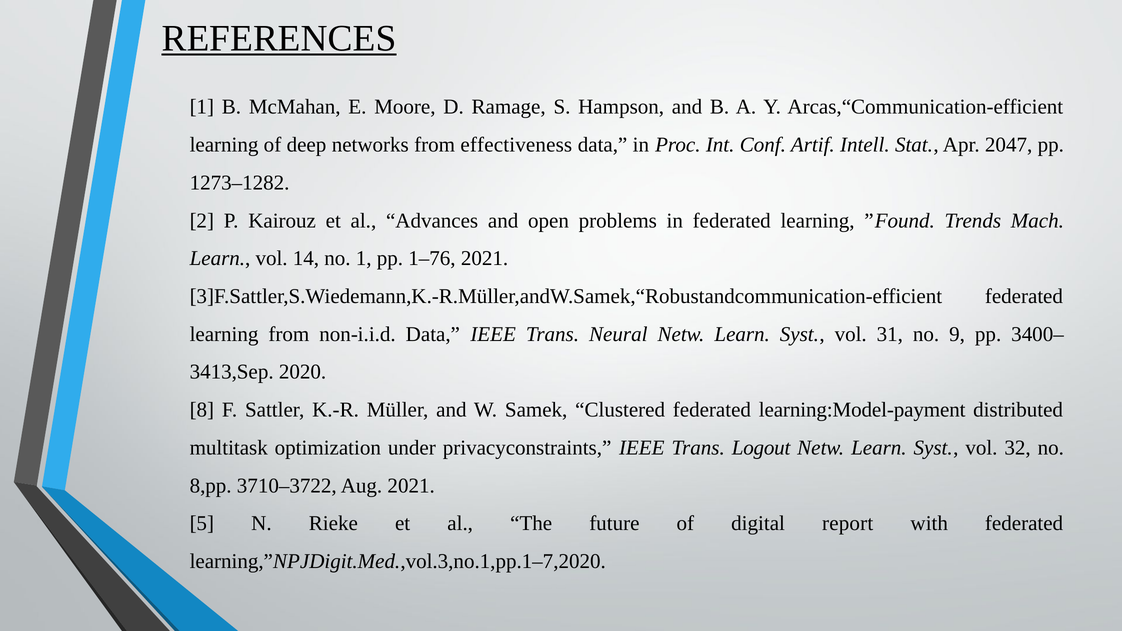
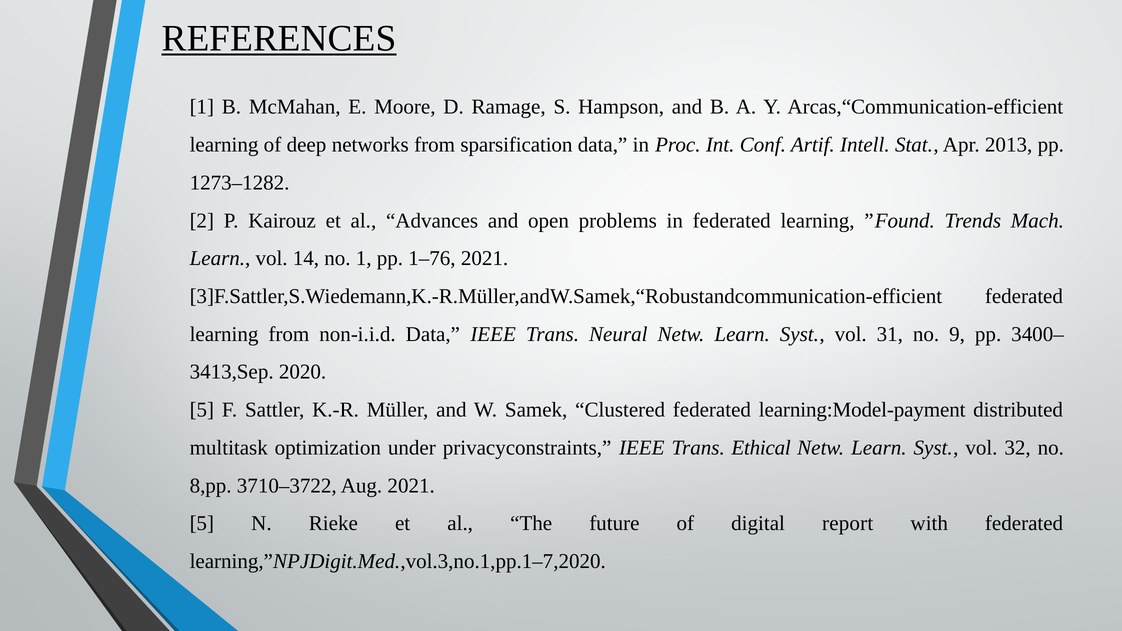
effectiveness: effectiveness -> sparsification (516, 145)
2047: 2047 -> 2013 (1009, 145)
8: 8 -> 5 (202, 410)
Logout: Logout -> Ethical (761, 448)
